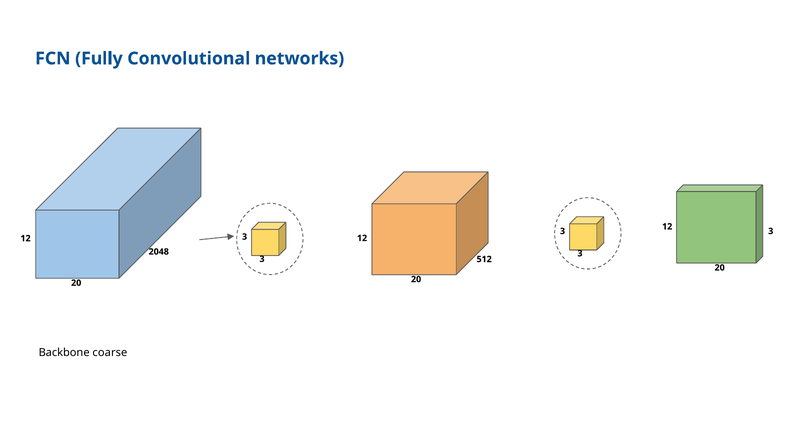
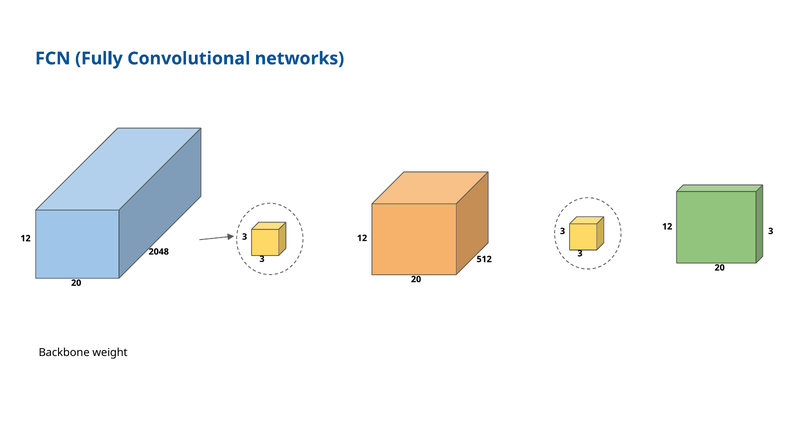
coarse: coarse -> weight (110, 353)
